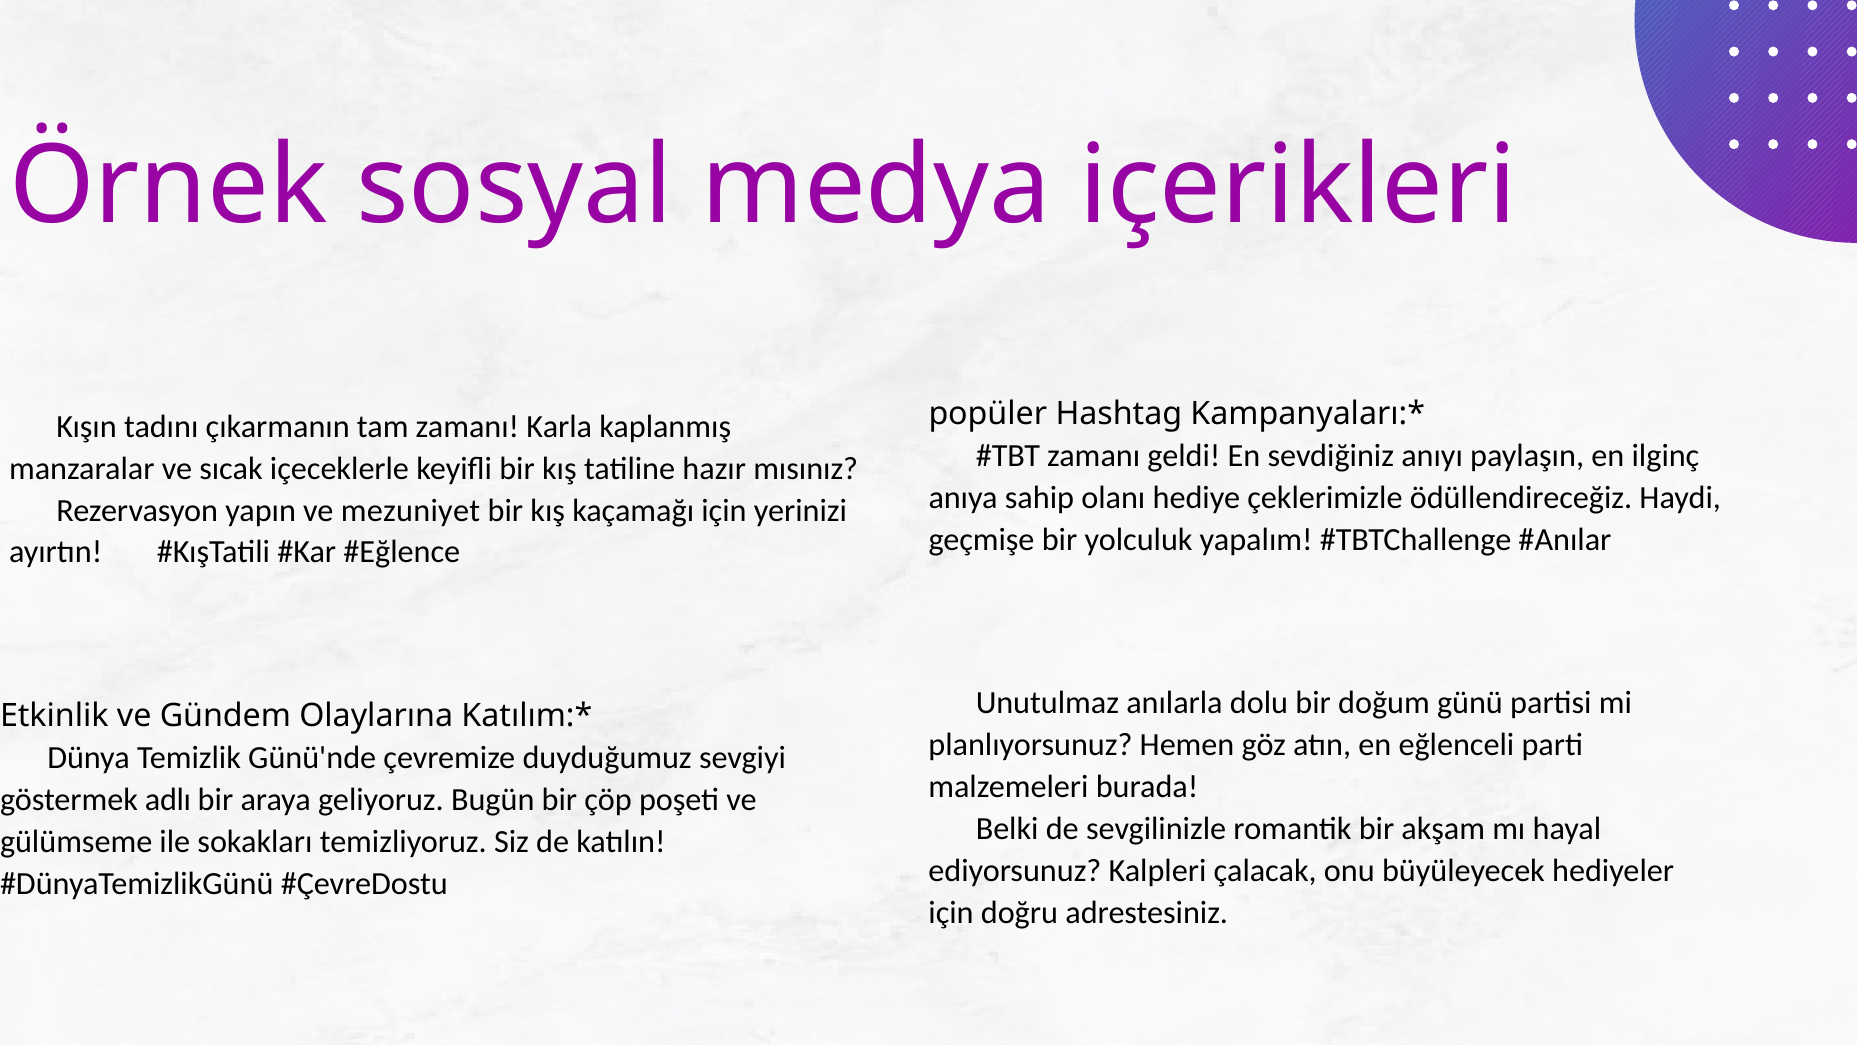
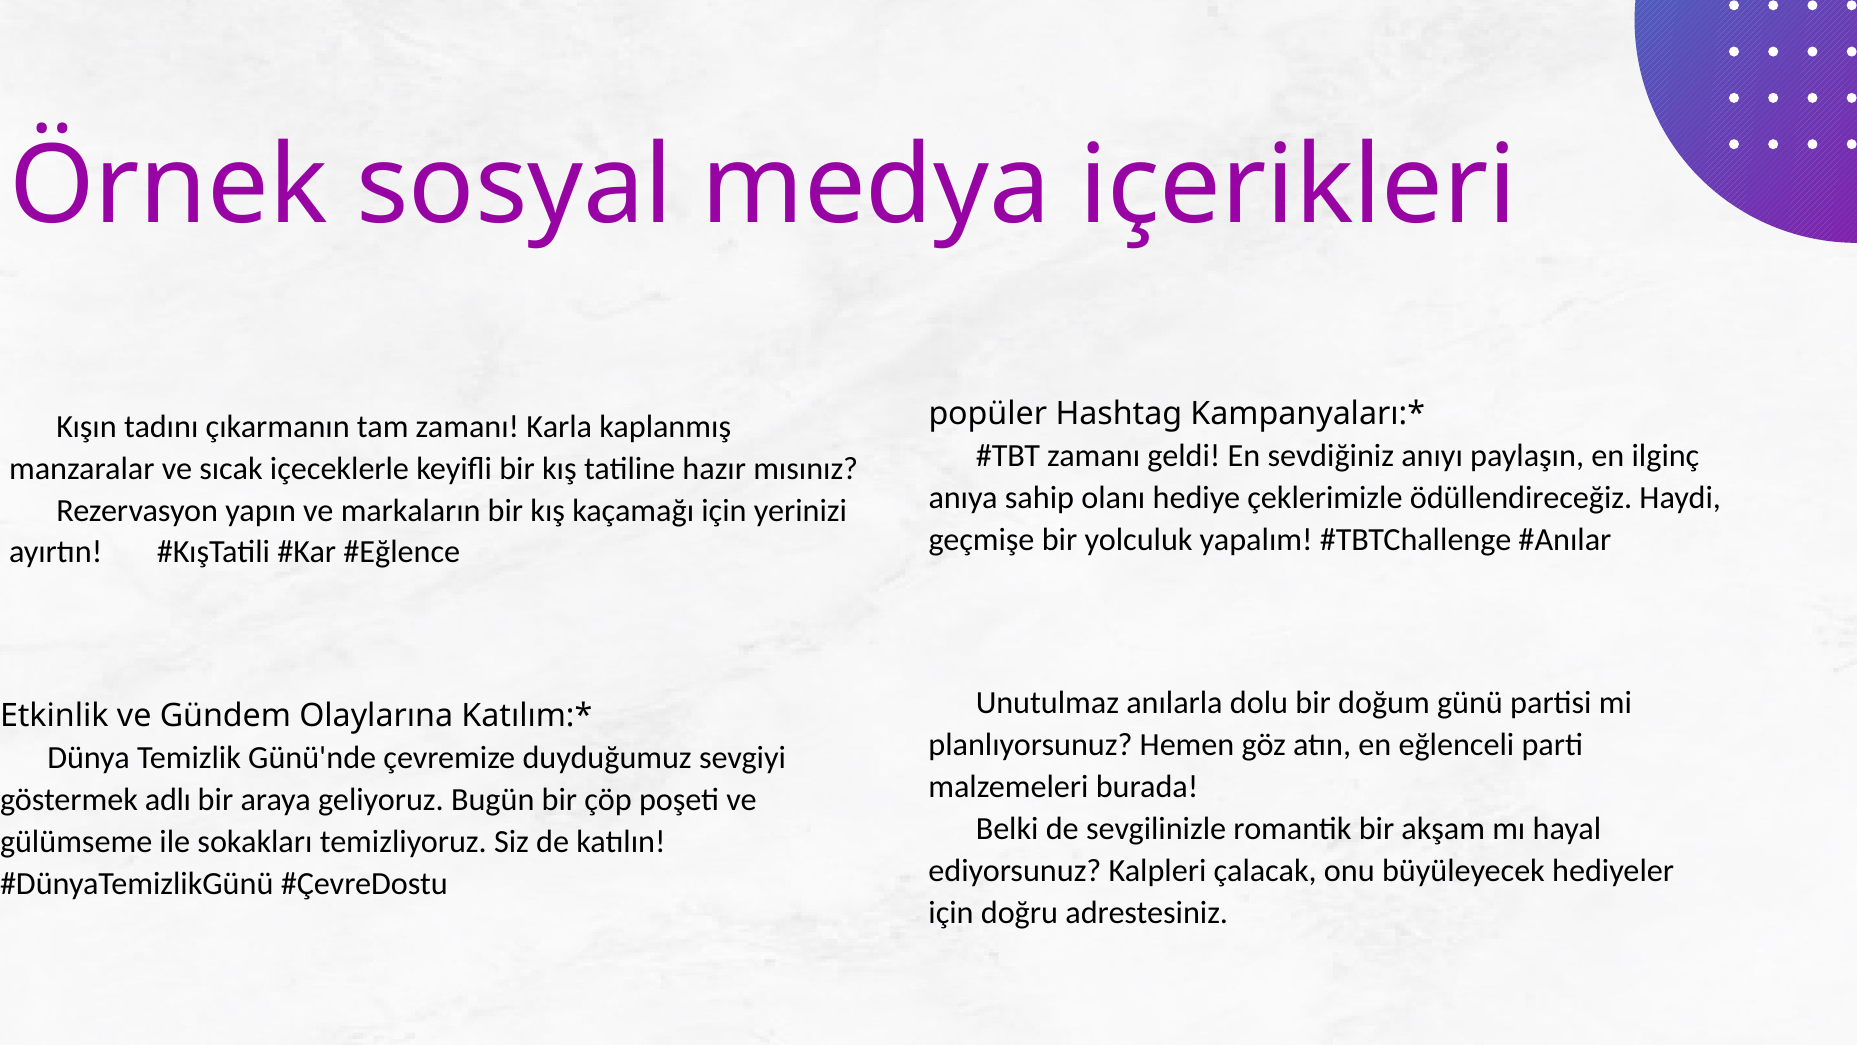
mezuniyet: mezuniyet -> markaların (411, 510)
